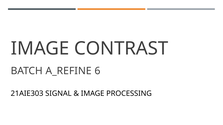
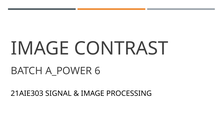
A_REFINE: A_REFINE -> A_POWER (69, 71)
